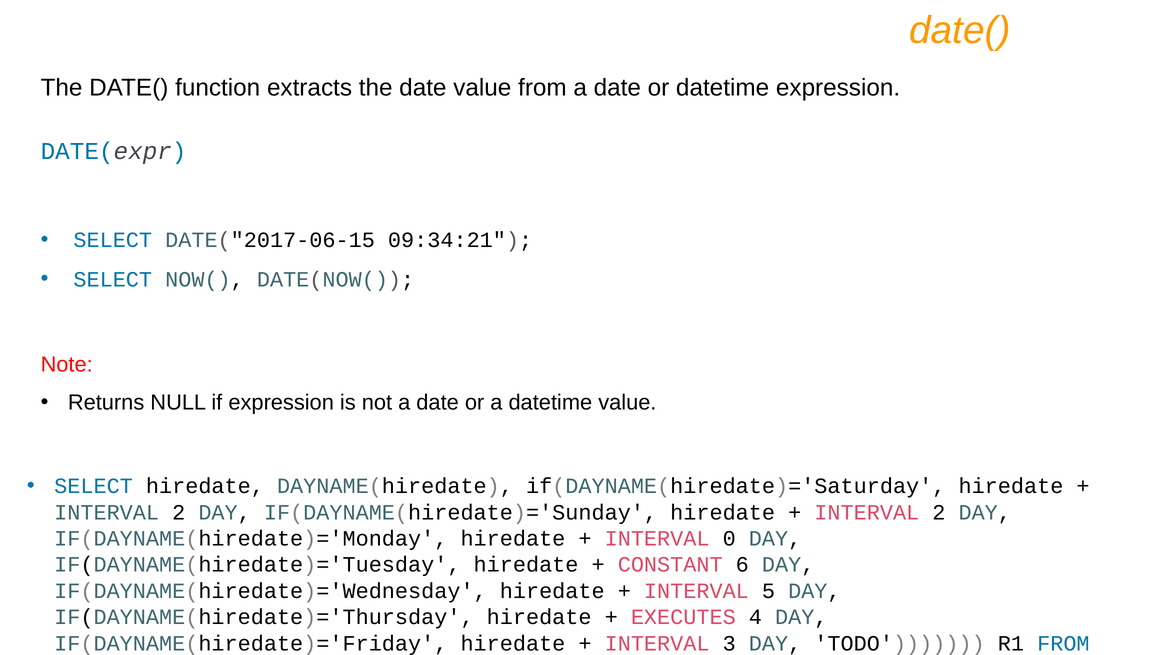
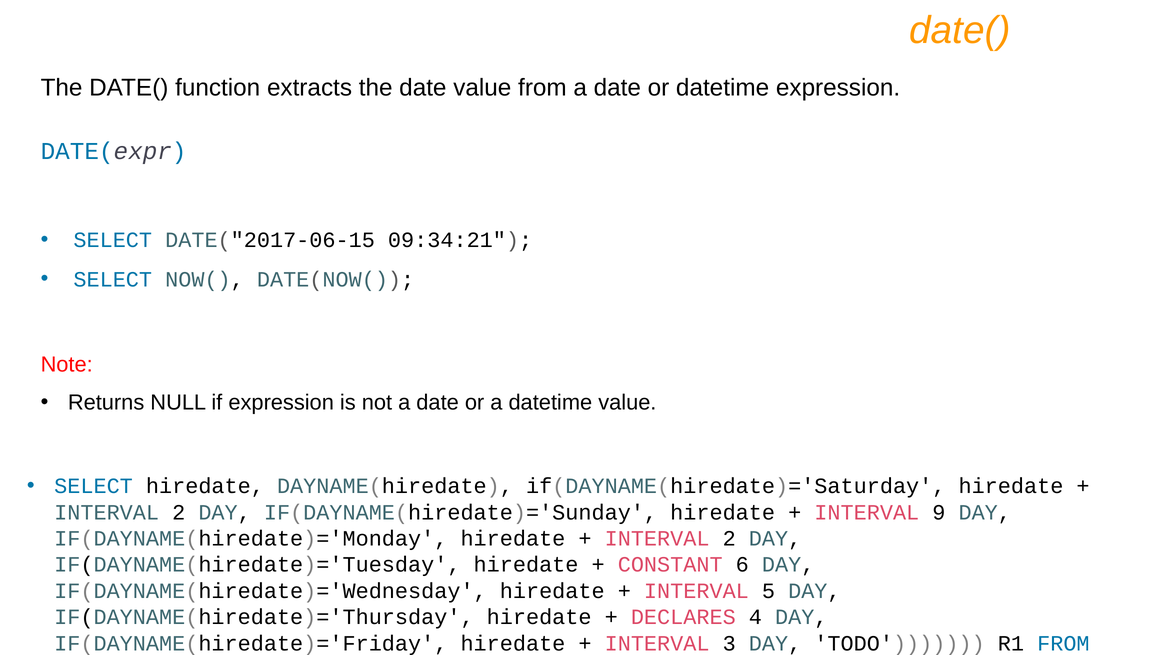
2: 2 -> 9 (939, 513)
0: 0 -> 2 (729, 539)
EXECUTES: EXECUTES -> DECLARES (683, 617)
